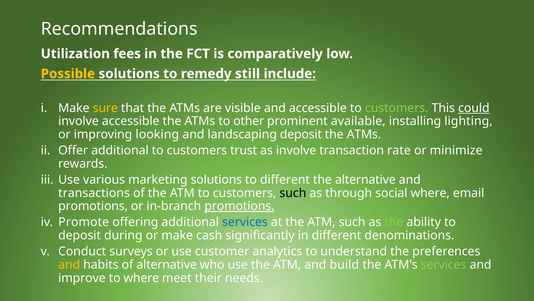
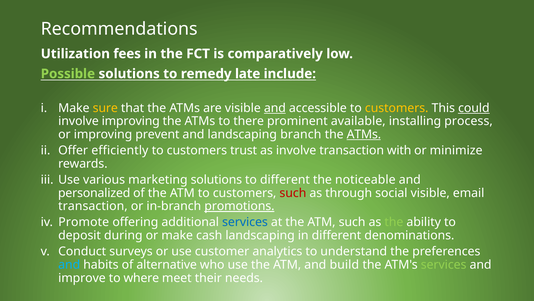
Possible colour: yellow -> light green (68, 74)
still: still -> late (248, 74)
and underline: none -> present (275, 108)
customers colour: light green -> yellow (397, 108)
involve accessible: accessible -> improving (131, 121)
other: other -> there (249, 121)
lighting: lighting -> process (469, 121)
looking: looking -> prevent (157, 134)
landscaping deposit: deposit -> branch (301, 134)
ATMs underline: none -> present (364, 134)
Offer additional: additional -> efficiently (120, 150)
rate: rate -> with (399, 150)
the alternative: alternative -> noticeable (365, 179)
transactions: transactions -> personalized (94, 193)
such colour: black -> red (293, 193)
social where: where -> visible (430, 193)
promotions: promotions -> transaction (93, 206)
cash significantly: significantly -> landscaping (260, 235)
and colour: yellow -> light blue (69, 264)
